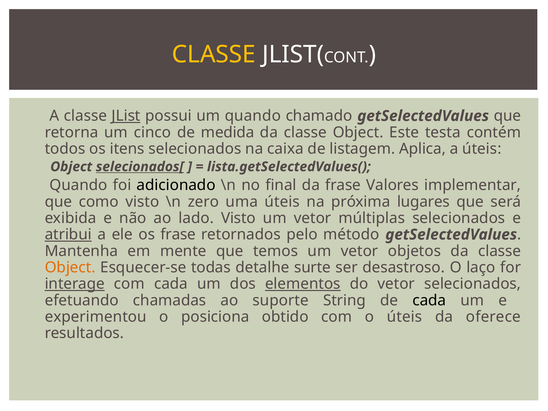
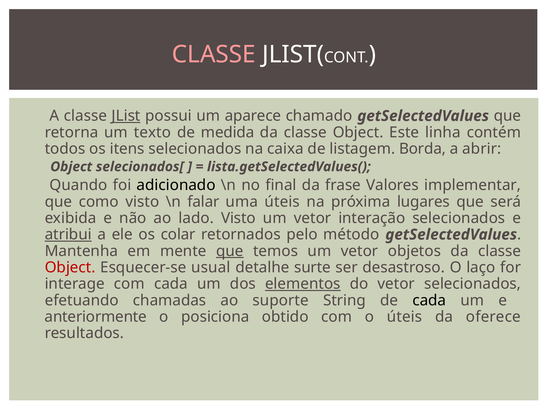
CLASSE colour: yellow -> pink (214, 55)
um quando: quando -> aparece (253, 116)
cinco: cinco -> texto (152, 132)
testa: testa -> linha (443, 132)
Aplica: Aplica -> Borda (422, 149)
a úteis: úteis -> abrir (482, 149)
selecionados[ underline: present -> none (140, 167)
zero: zero -> falar (203, 202)
múltiplas: múltiplas -> interação (372, 218)
os frase: frase -> colar (178, 235)
que underline: none -> present (230, 251)
Object colour: orange -> red (70, 267)
todas: todas -> usual (211, 267)
interage underline: present -> none (75, 284)
experimentou: experimentou -> anteriormente (96, 317)
